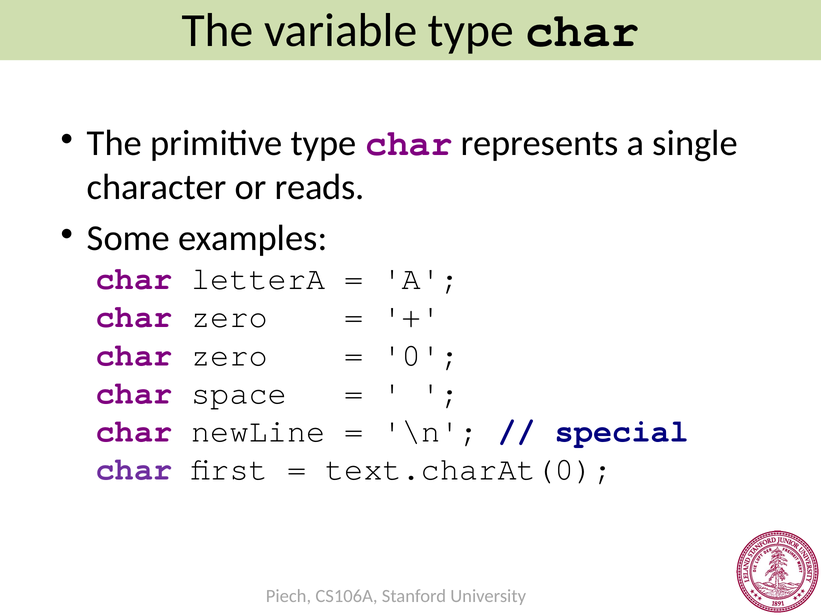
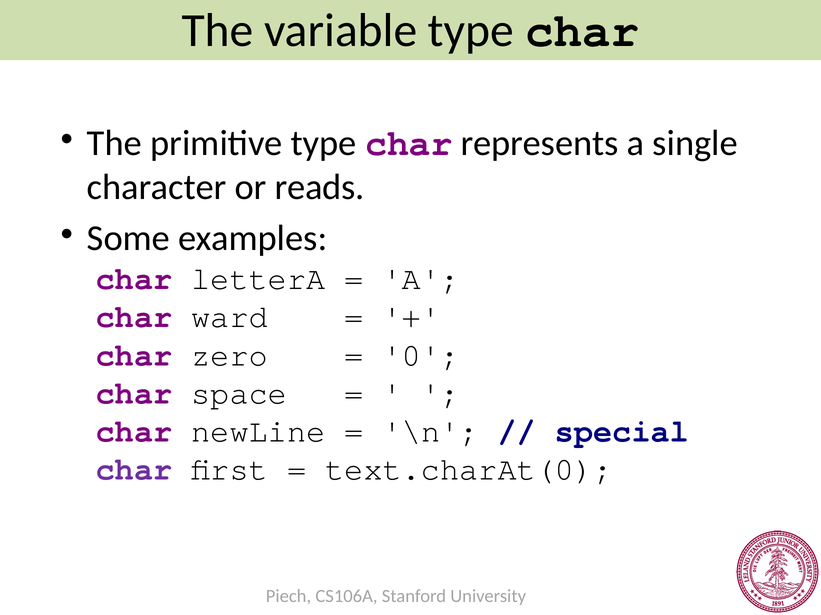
zero: zero -> ward (230, 317)
